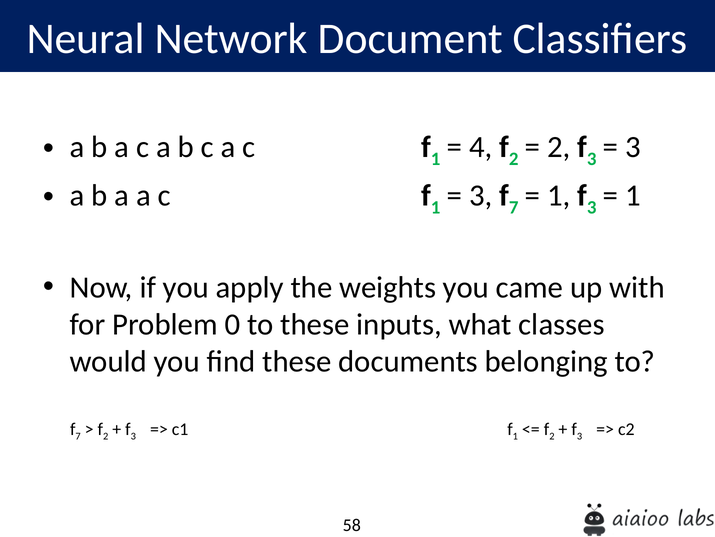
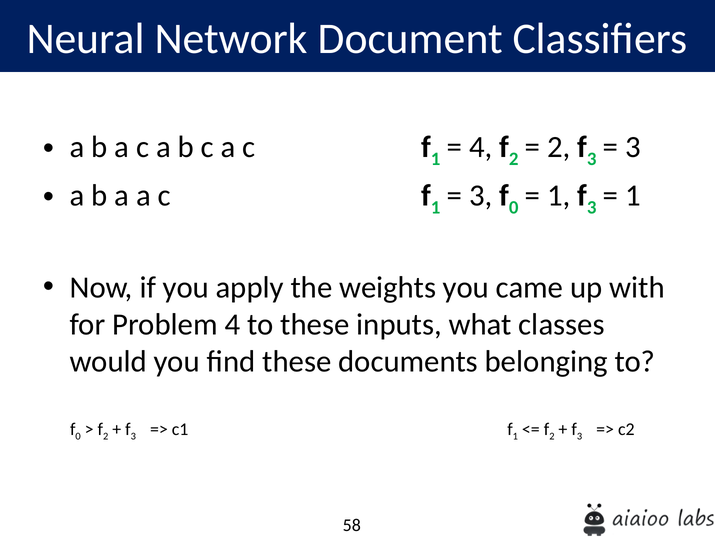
7: 7 -> 0 (514, 207)
Problem 0: 0 -> 4 (232, 324)
7: 7 -> 0 (78, 436)
